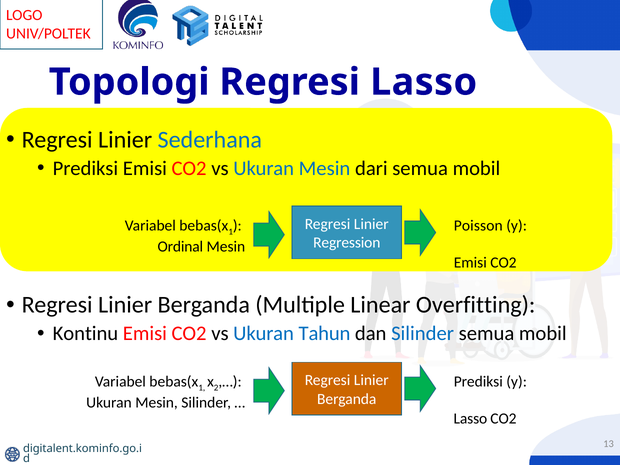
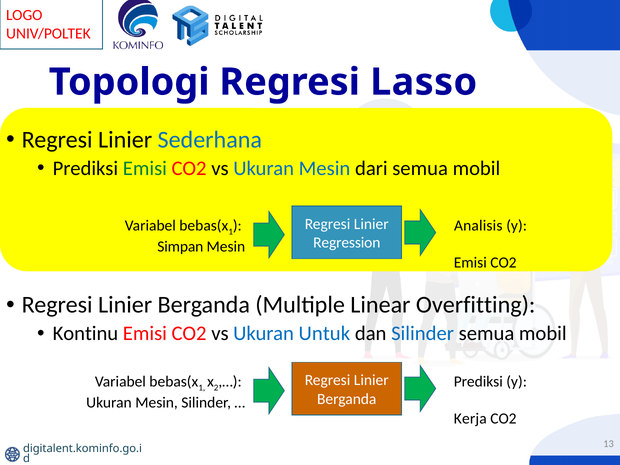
Emisi colour: black -> green (145, 168)
Poisson: Poisson -> Analisis (478, 226)
Ordinal: Ordinal -> Simpan (180, 247)
Tahun: Tahun -> Untuk (324, 334)
Lasso: Lasso -> Kerja (470, 419)
